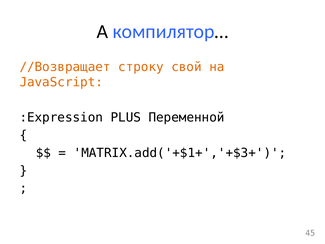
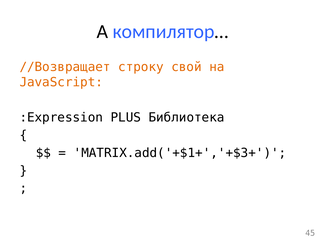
Переменной: Переменной -> Библиотека (187, 117)
